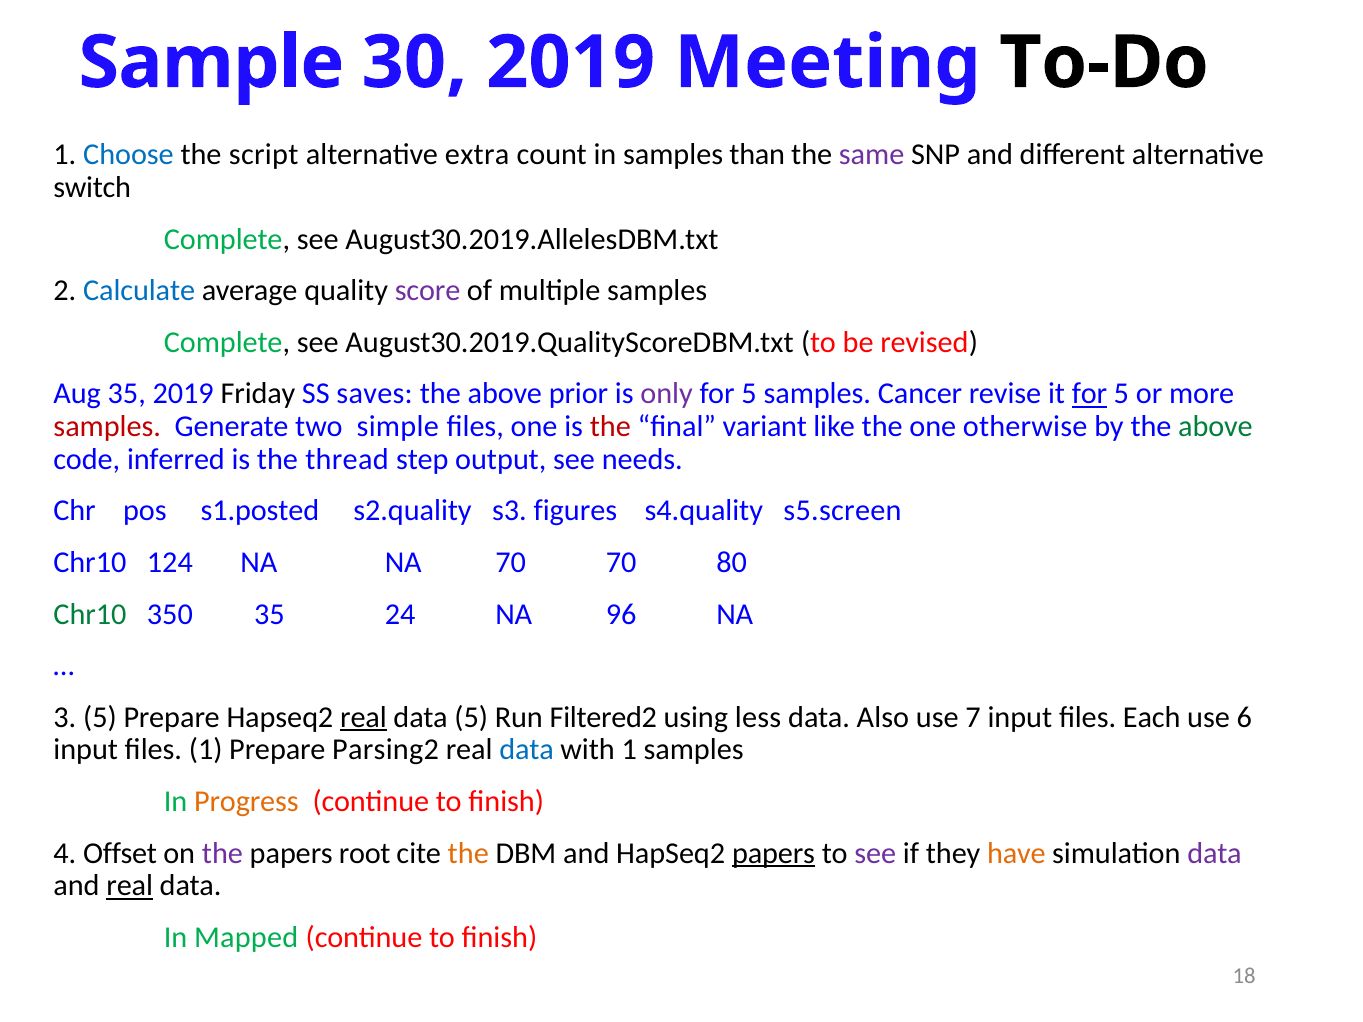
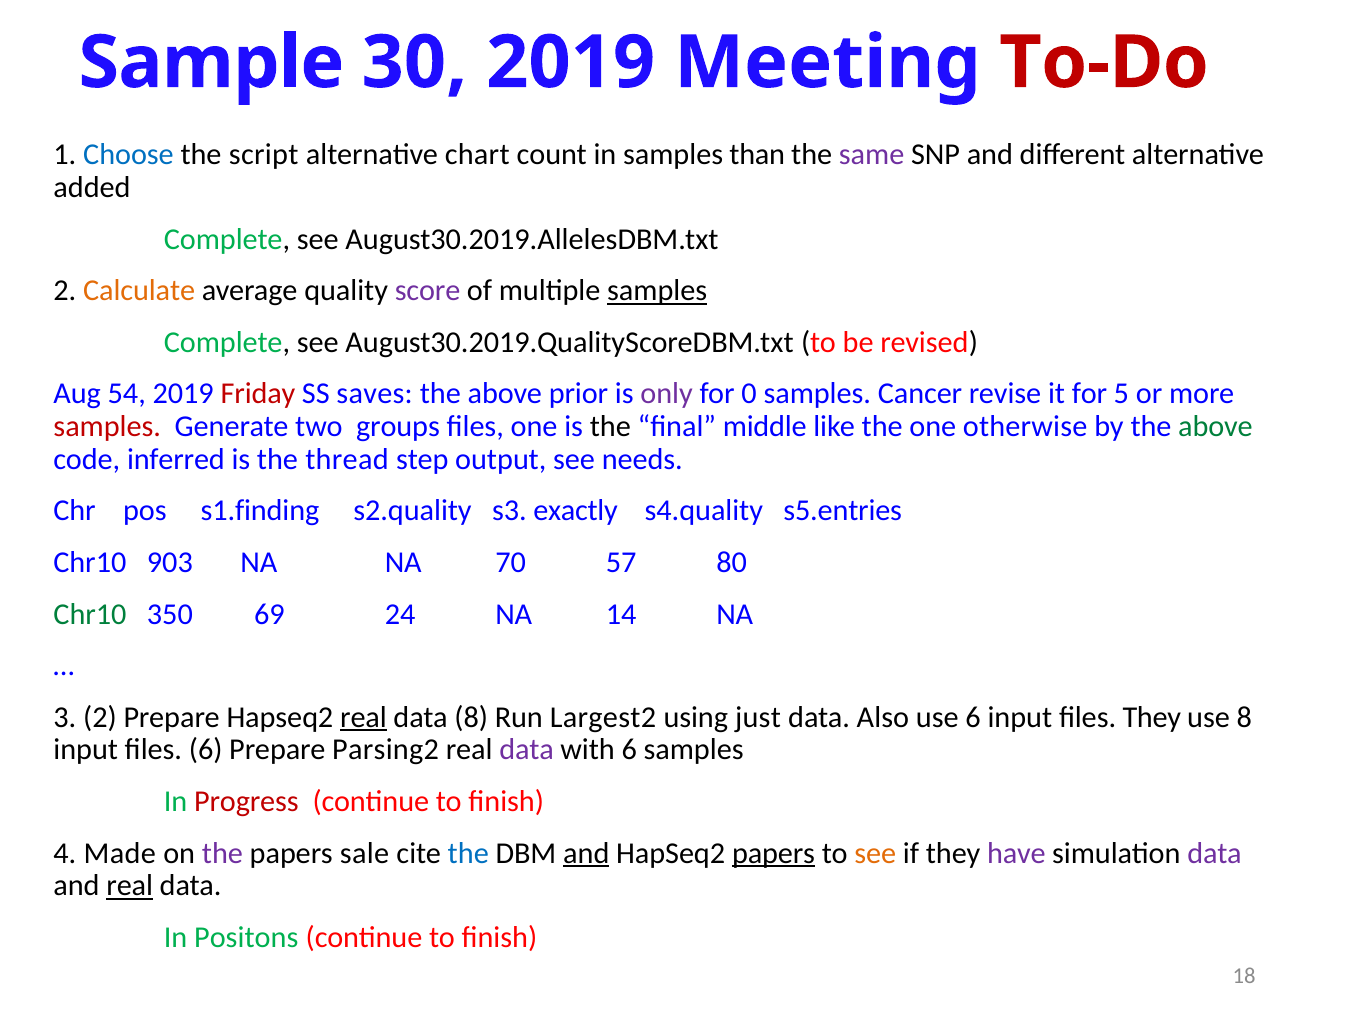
To-Do colour: black -> red (1104, 63)
extra: extra -> chart (477, 155)
switch: switch -> added (92, 188)
Calculate colour: blue -> orange (139, 291)
samples underline: none -> present (657, 291)
Aug 35: 35 -> 54 (127, 394)
Friday colour: black -> red (258, 394)
5: 5 -> 0 (749, 394)
for underline: present -> none (1090, 394)
simple: simple -> groups (398, 427)
the colour: red -> black (610, 427)
variant: variant -> middle (765, 427)
s1.posted: s1.posted -> s1.finding (260, 511)
figures: figures -> exactly (576, 511)
s5.screen: s5.screen -> s5.entries (843, 511)
124: 124 -> 903 (170, 563)
70 70: 70 -> 57 (621, 563)
350 35: 35 -> 69 (269, 614)
96: 96 -> 14 (621, 614)
3 5: 5 -> 2 (100, 718)
data 5: 5 -> 8 (471, 718)
Filtered2: Filtered2 -> Largest2 (603, 718)
less: less -> just (758, 718)
use 7: 7 -> 6 (973, 718)
files Each: Each -> They (1152, 718)
use 6: 6 -> 8 (1244, 718)
files 1: 1 -> 6 (206, 750)
data colour: blue -> purple (527, 750)
with 1: 1 -> 6 (629, 750)
Progress colour: orange -> red (246, 802)
Offset: Offset -> Made (120, 853)
root: root -> sale (364, 853)
the colour: orange -> blue (468, 853)
and underline: none -> present (586, 853)
see colour: purple -> orange (875, 853)
have colour: orange -> purple (1016, 853)
Mapped: Mapped -> Positons (246, 938)
